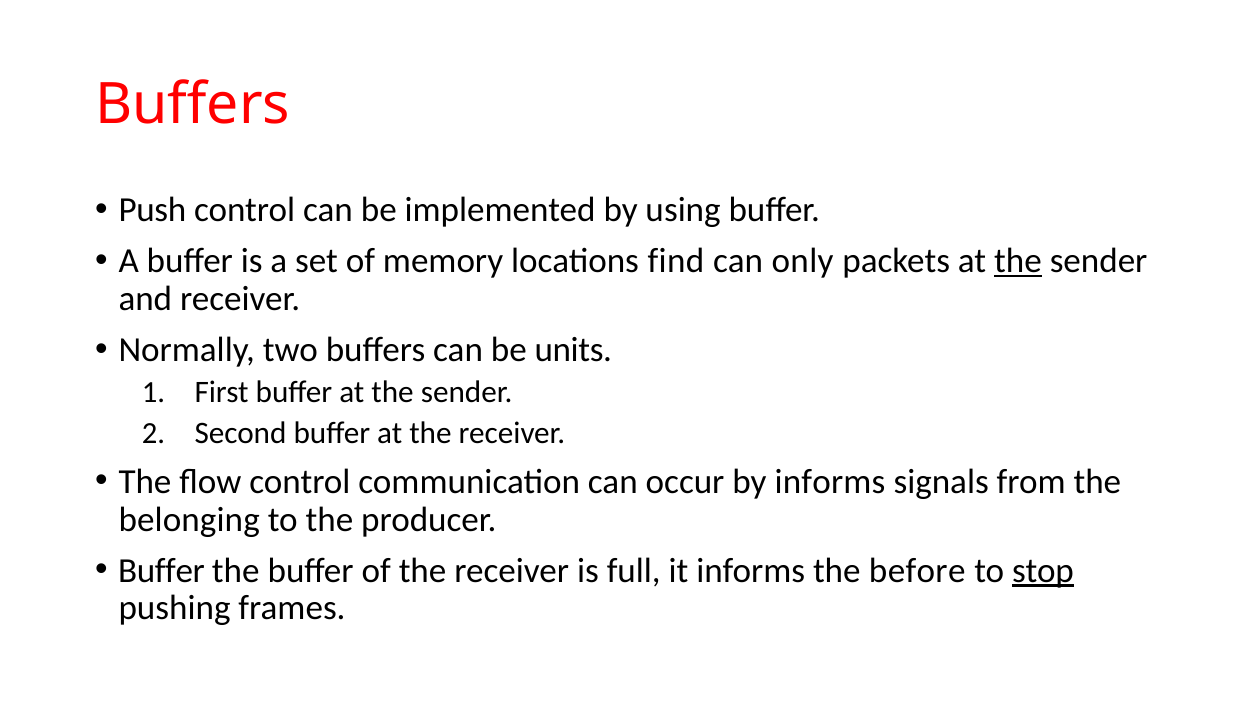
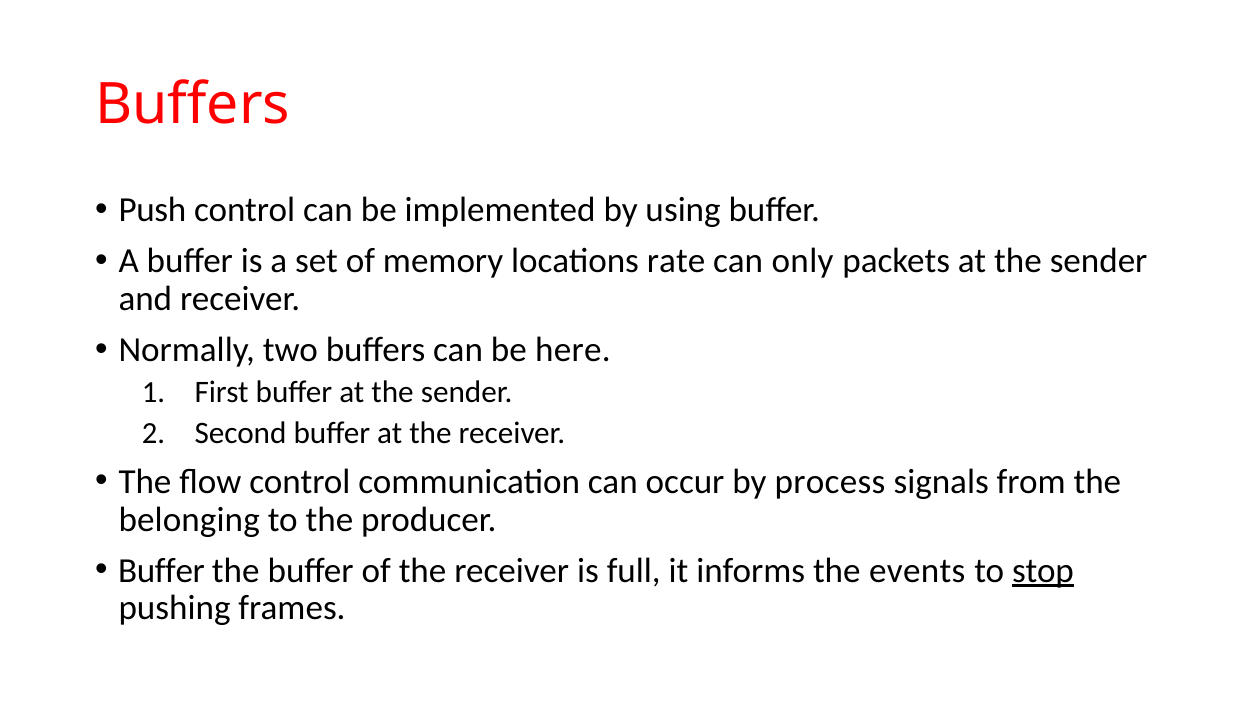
find: find -> rate (676, 261)
the underline: present -> none (1018, 261)
units: units -> here (573, 350)
by informs: informs -> process (830, 482)
before: before -> events (917, 570)
